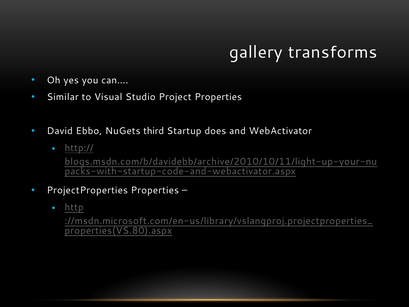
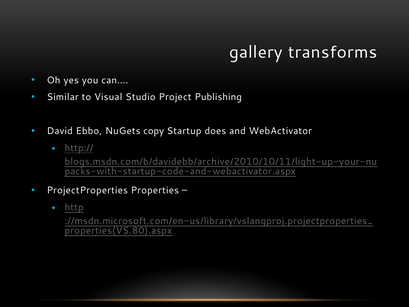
Project Properties: Properties -> Publishing (218, 97)
third: third -> copy (154, 131)
